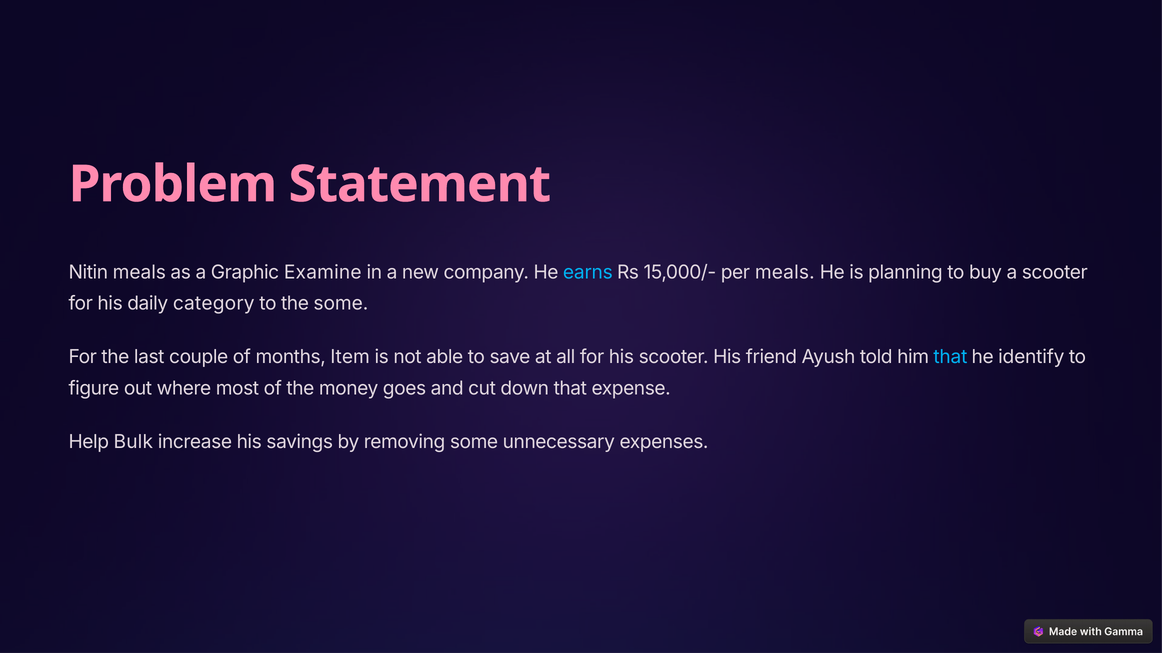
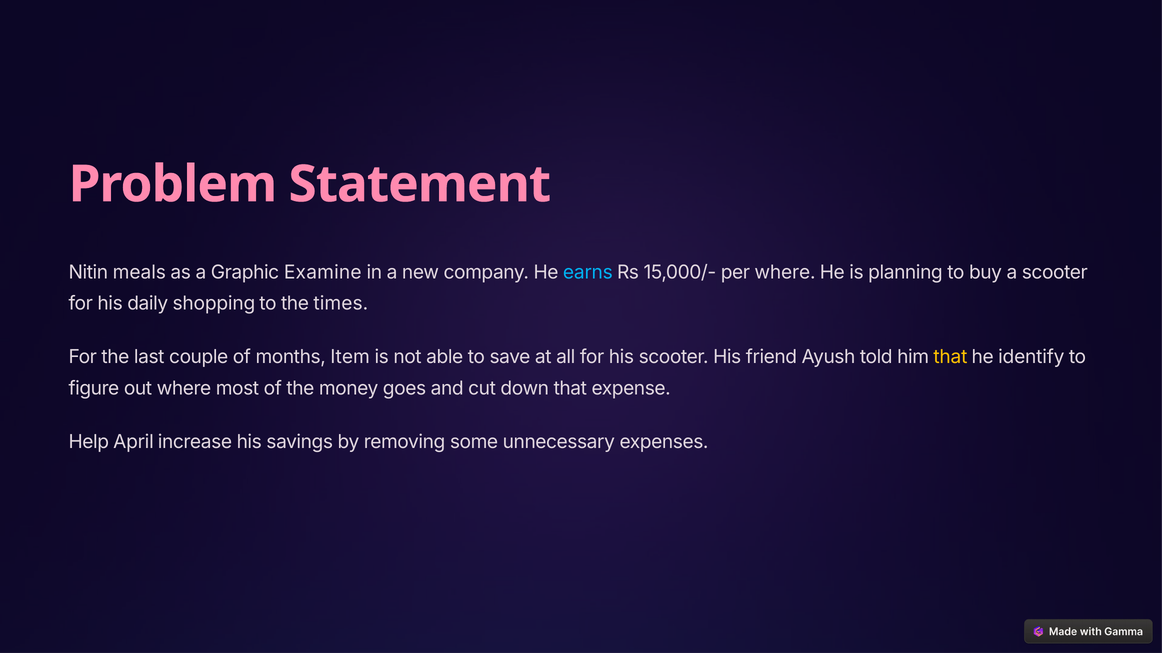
per meals: meals -> where (785, 273)
category: category -> shopping (214, 304)
the some: some -> times (341, 304)
that colour: light blue -> yellow (950, 357)
Bulk: Bulk -> April (133, 442)
